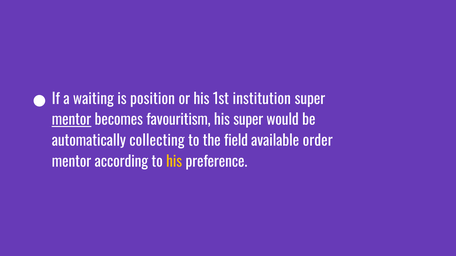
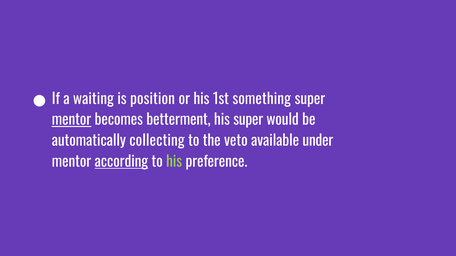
institution: institution -> something (262, 99)
favouritism: favouritism -> betterment (178, 120)
field: field -> veto (236, 141)
order: order -> under (318, 141)
according underline: none -> present (121, 162)
his colour: yellow -> light green (174, 162)
